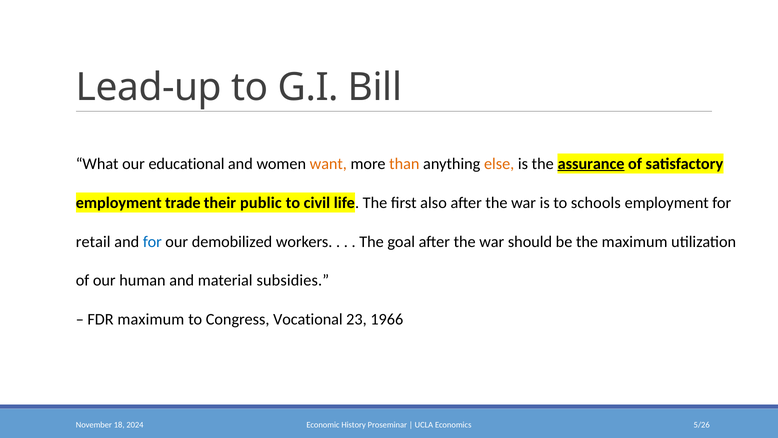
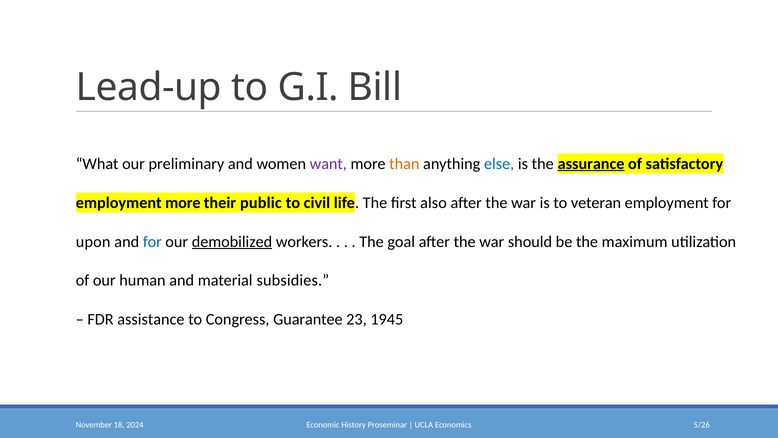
educational: educational -> preliminary (186, 164)
want colour: orange -> purple (328, 164)
else colour: orange -> blue (499, 164)
employment trade: trade -> more (183, 203)
schools: schools -> veteran (596, 203)
retail: retail -> upon (93, 241)
demobilized underline: none -> present (232, 241)
FDR maximum: maximum -> assistance (151, 319)
Vocational: Vocational -> Guarantee (308, 319)
1966: 1966 -> 1945 (387, 319)
